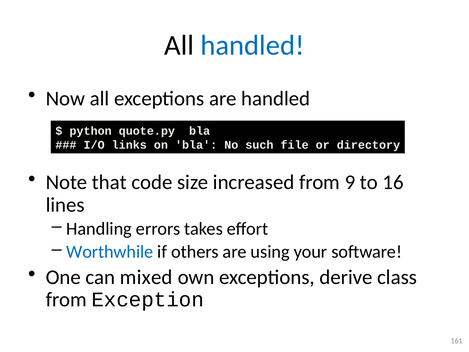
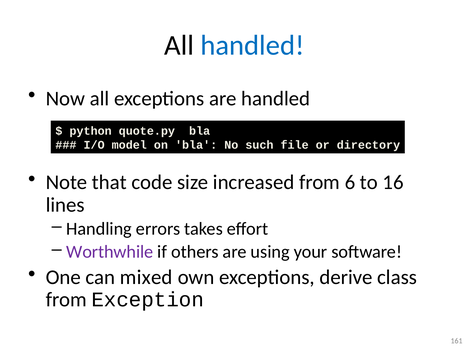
links: links -> model (129, 145)
9: 9 -> 6 (350, 182)
Worthwhile colour: blue -> purple (110, 252)
